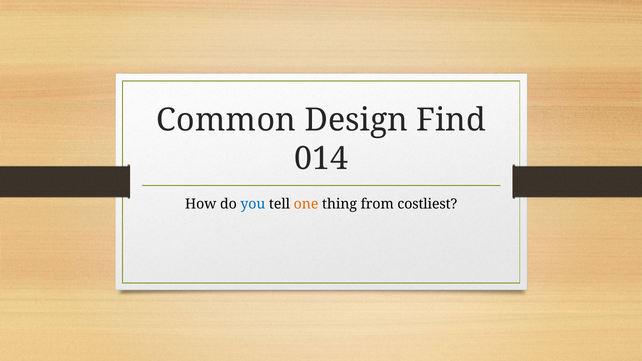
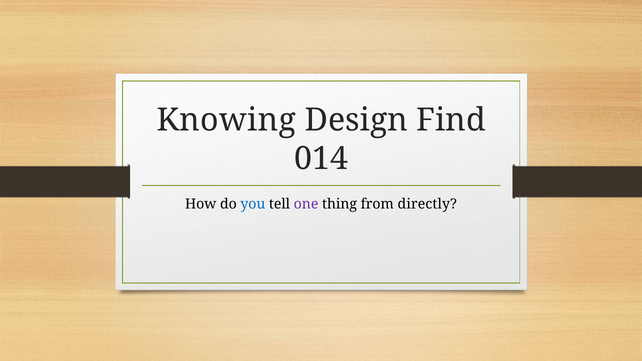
Common: Common -> Knowing (226, 120)
one colour: orange -> purple (306, 204)
costliest: costliest -> directly (427, 204)
